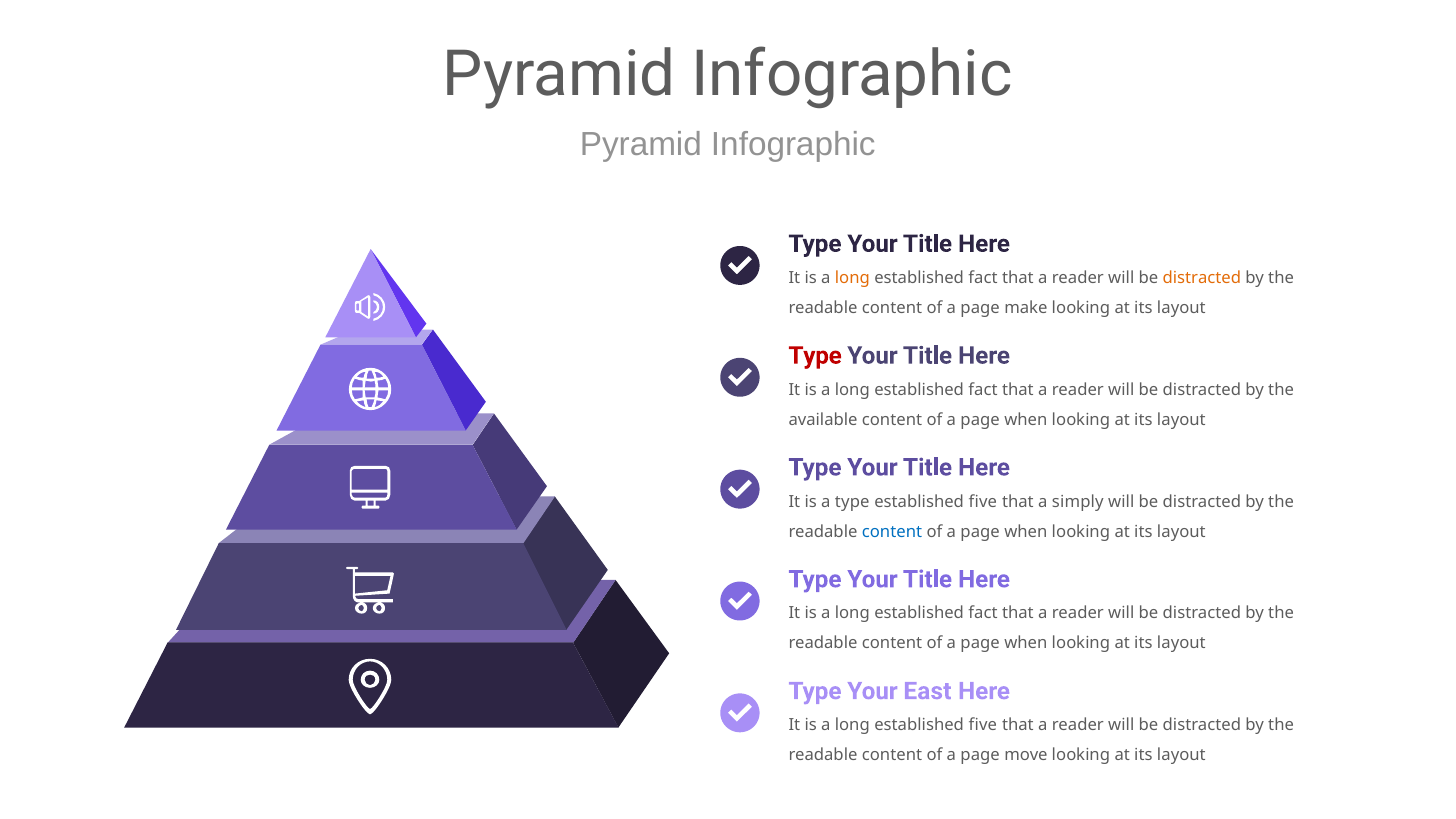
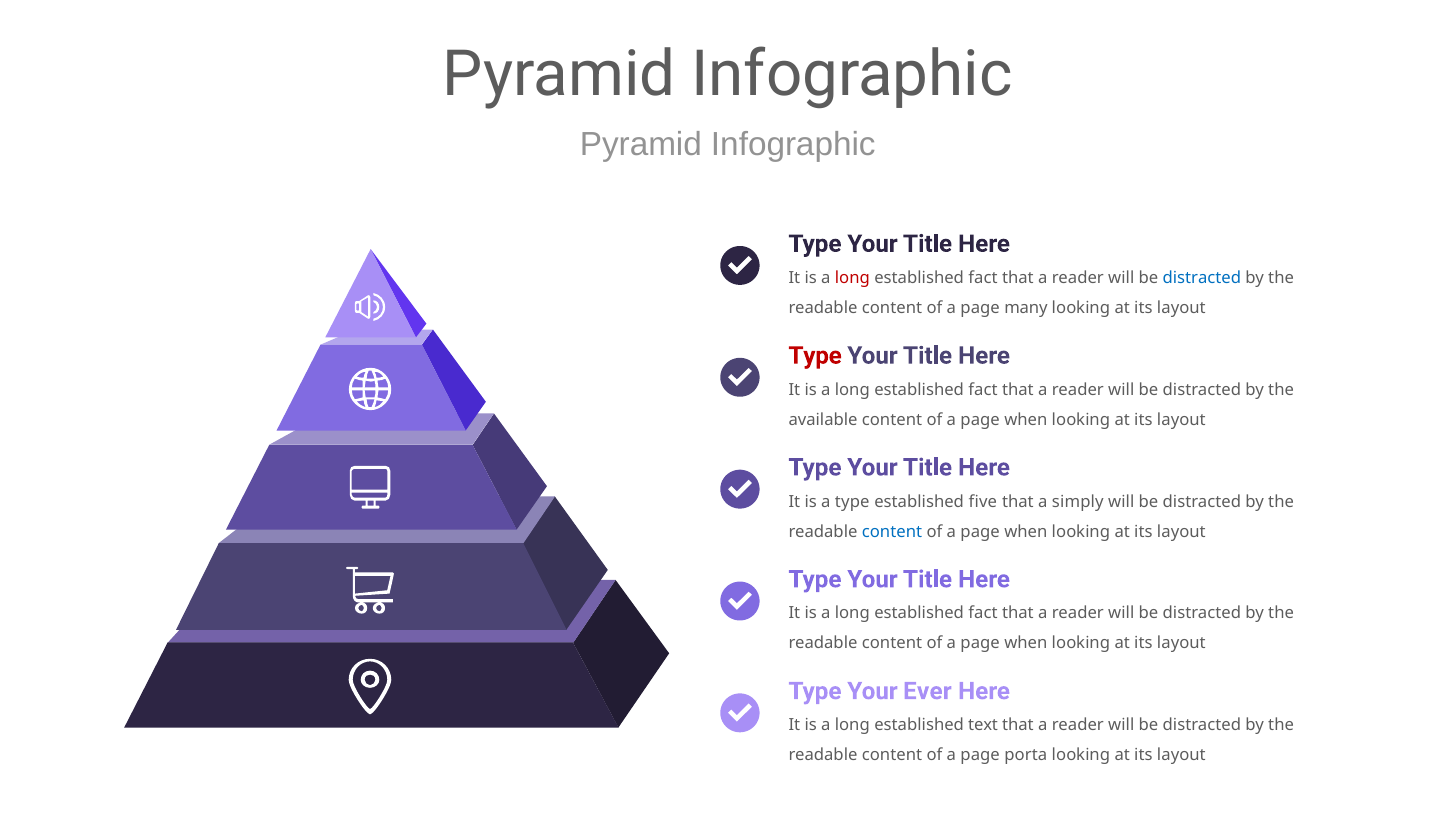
long colour: orange -> red (852, 278)
distracted colour: orange -> blue (1202, 278)
make: make -> many (1026, 308)
East: East -> Ever (927, 691)
long established five: five -> text (983, 725)
move: move -> porta (1026, 755)
